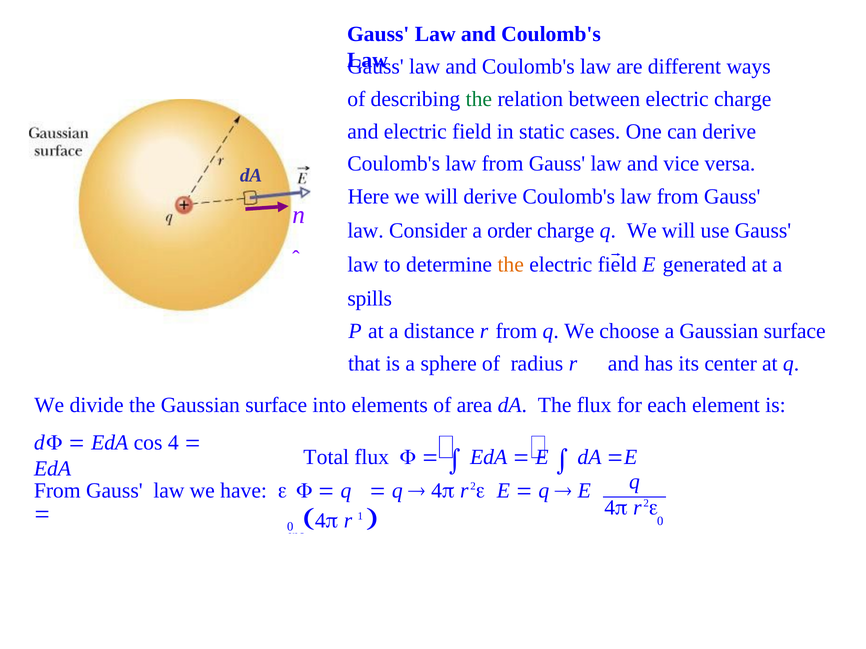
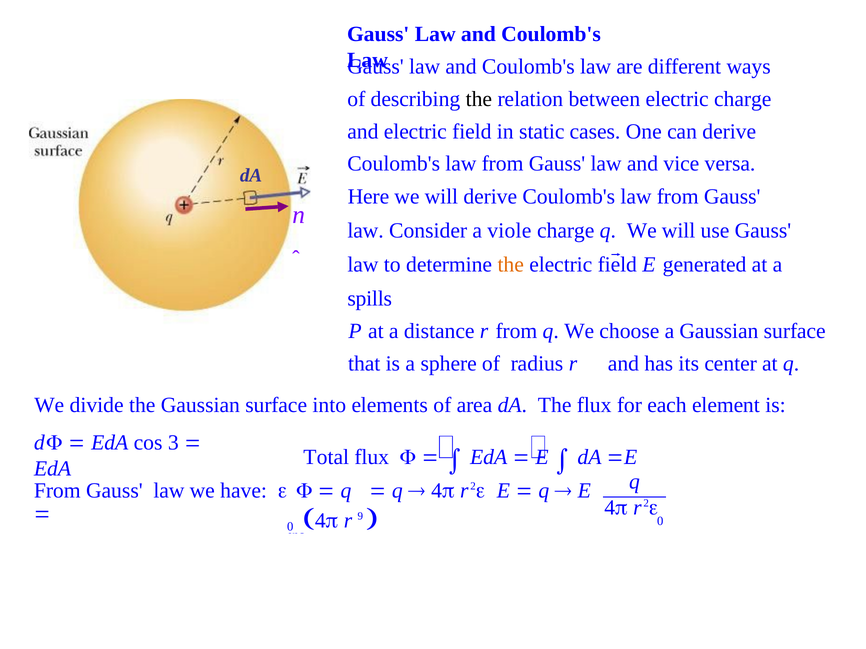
the colour: green -> black (479, 99)
order: order -> viole (509, 231)
4: 4 -> 3 (173, 443)
1: 1 -> 9 (360, 517)
